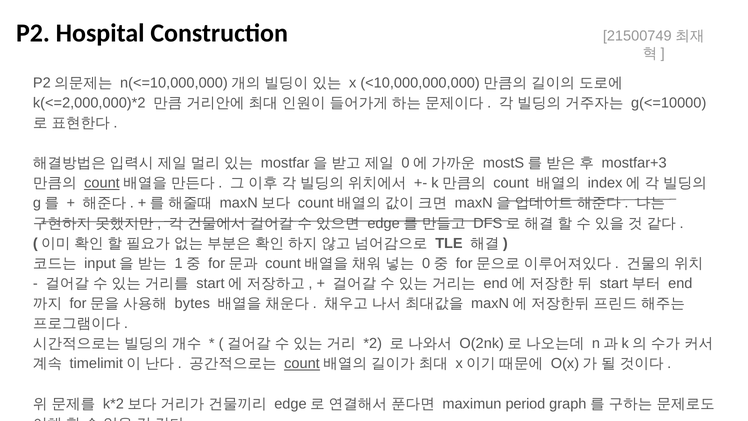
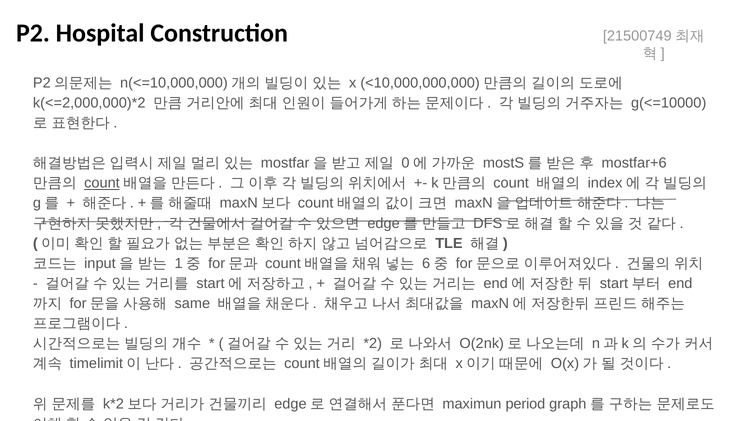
mostfar+3: mostfar+3 -> mostfar+6 (634, 163)
0: 0 -> 6 (426, 263)
bytes: bytes -> same (192, 303)
count underline: present -> none (302, 363)
